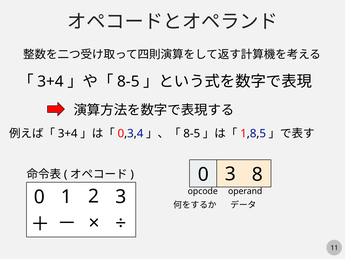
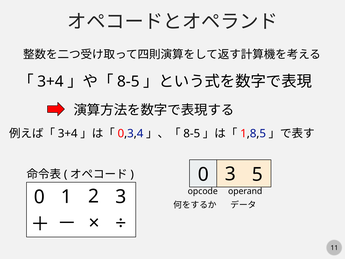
8: 8 -> 5 (257, 174)
